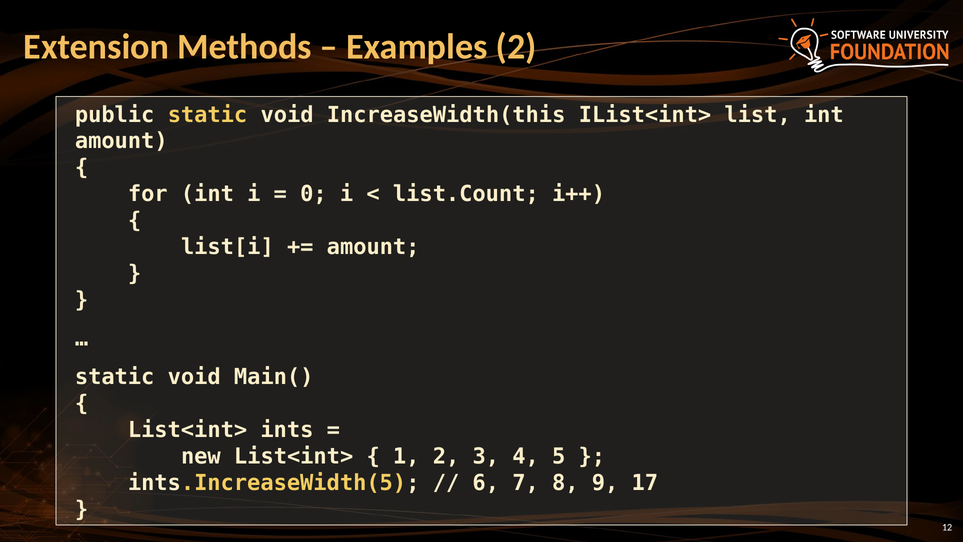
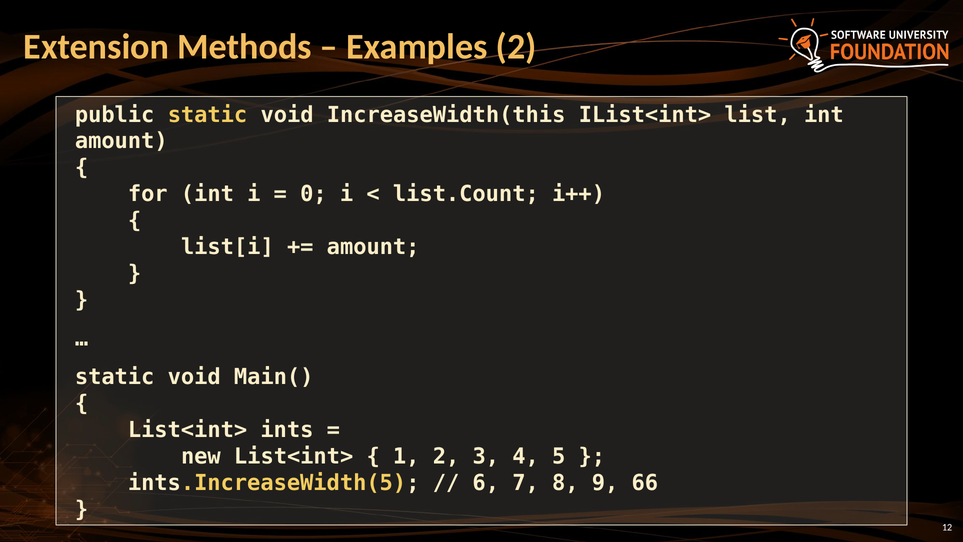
17: 17 -> 66 (645, 483)
